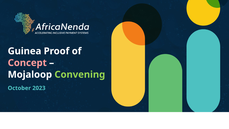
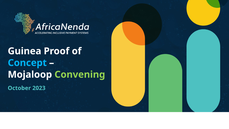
Concept colour: pink -> light blue (27, 63)
